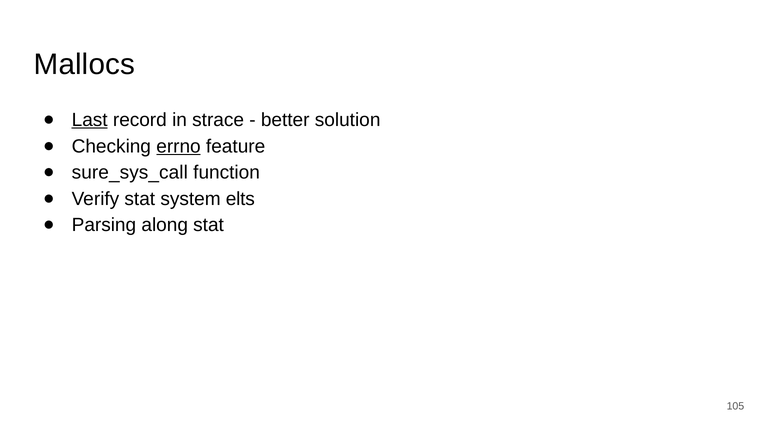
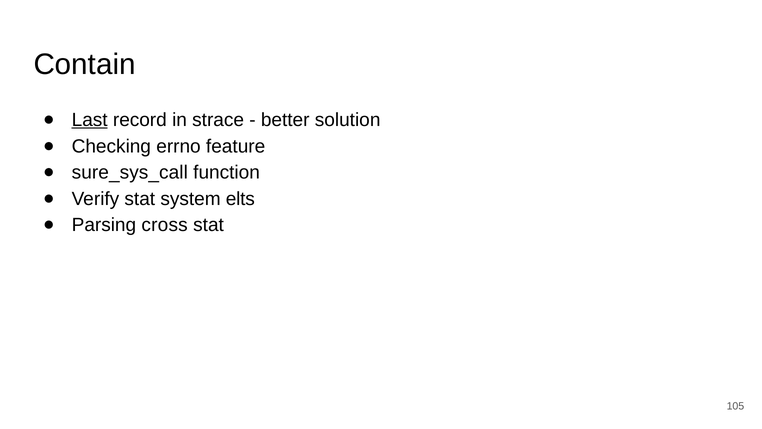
Mallocs: Mallocs -> Contain (85, 65)
errno underline: present -> none (179, 146)
along: along -> cross (165, 225)
